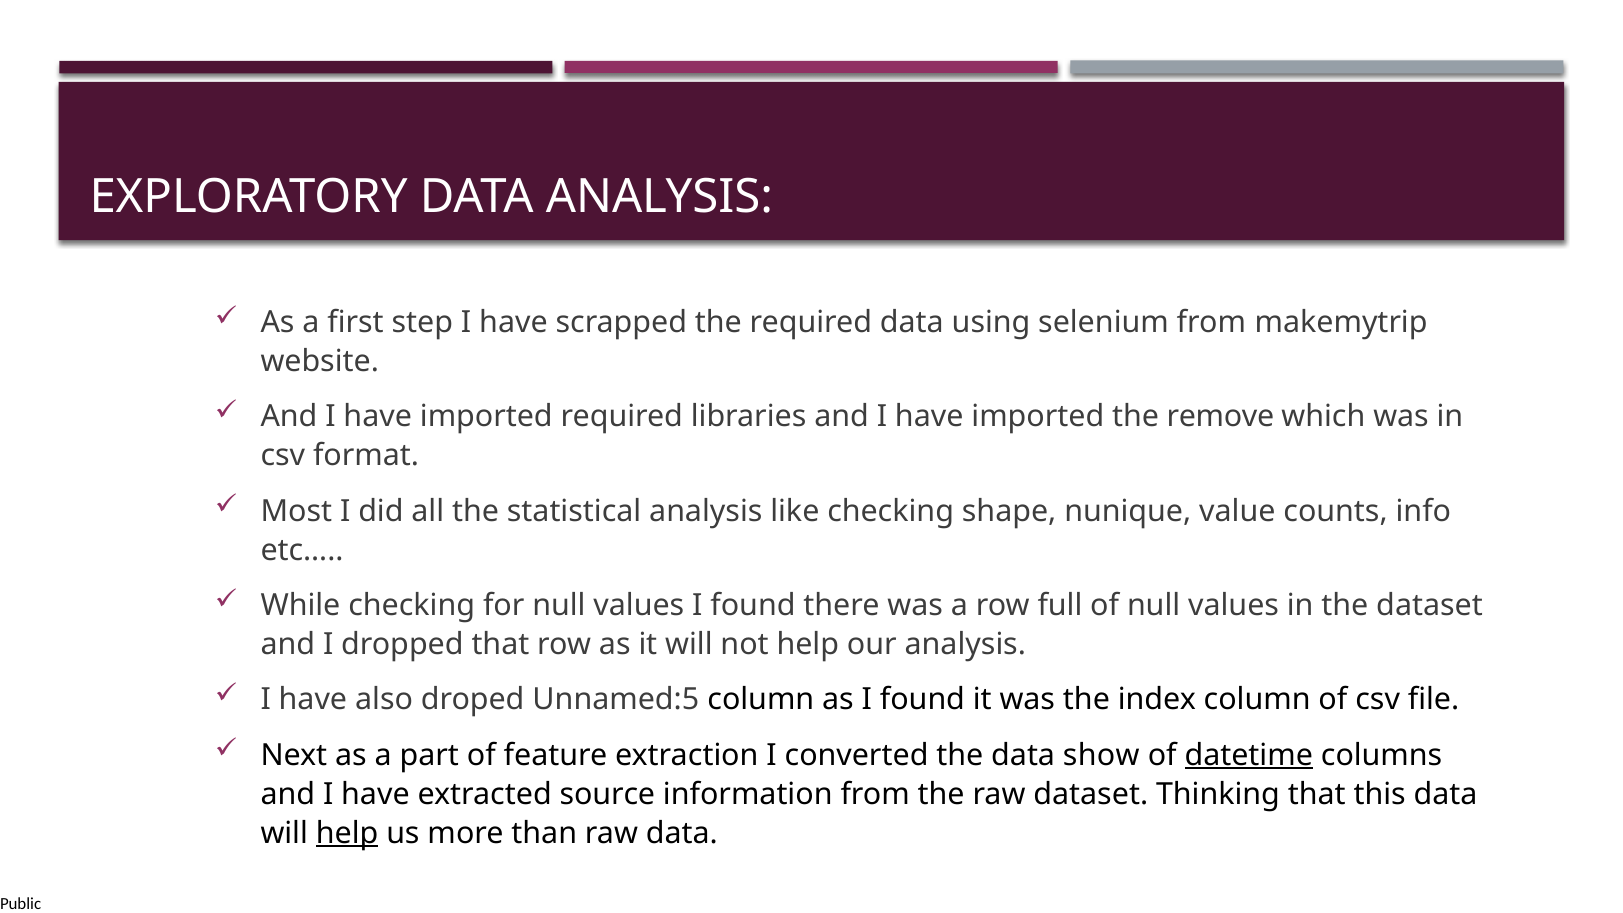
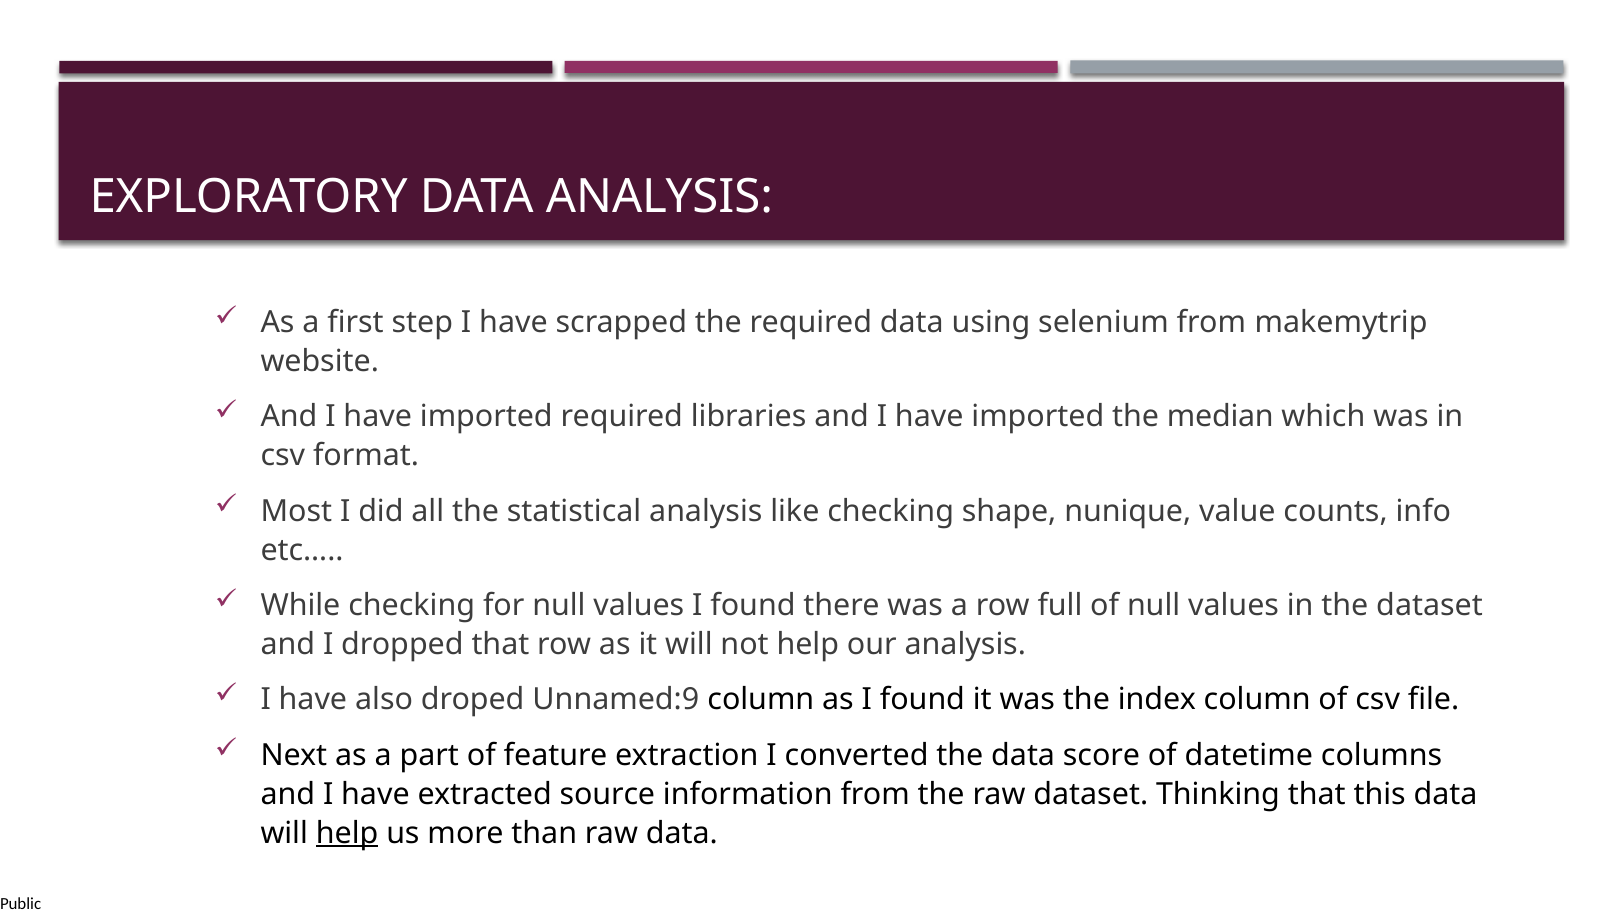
remove: remove -> median (1220, 417)
Unnamed:5: Unnamed:5 -> Unnamed:9 (616, 700)
show: show -> score (1102, 755)
datetime underline: present -> none (1249, 755)
